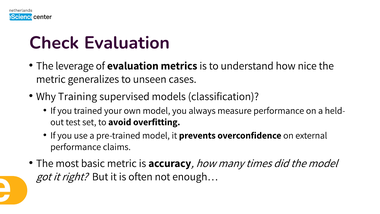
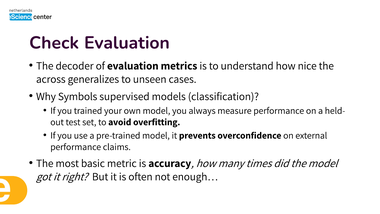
leverage: leverage -> decoder (75, 66)
metric: metric -> across (51, 79)
Training: Training -> Symbols (78, 96)
